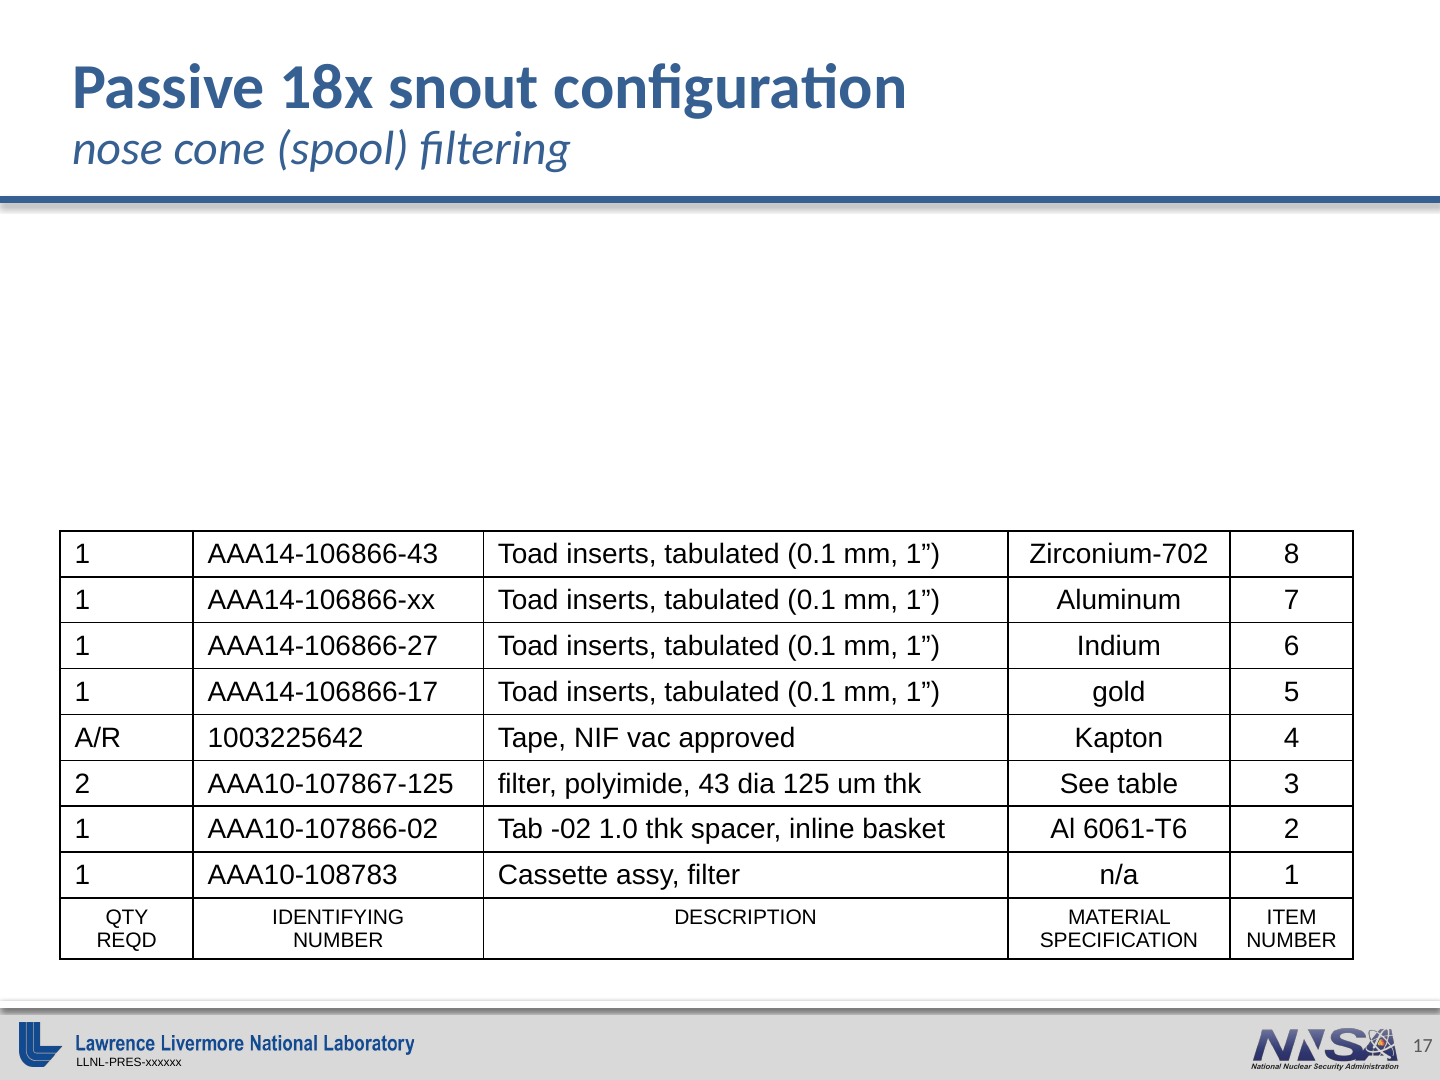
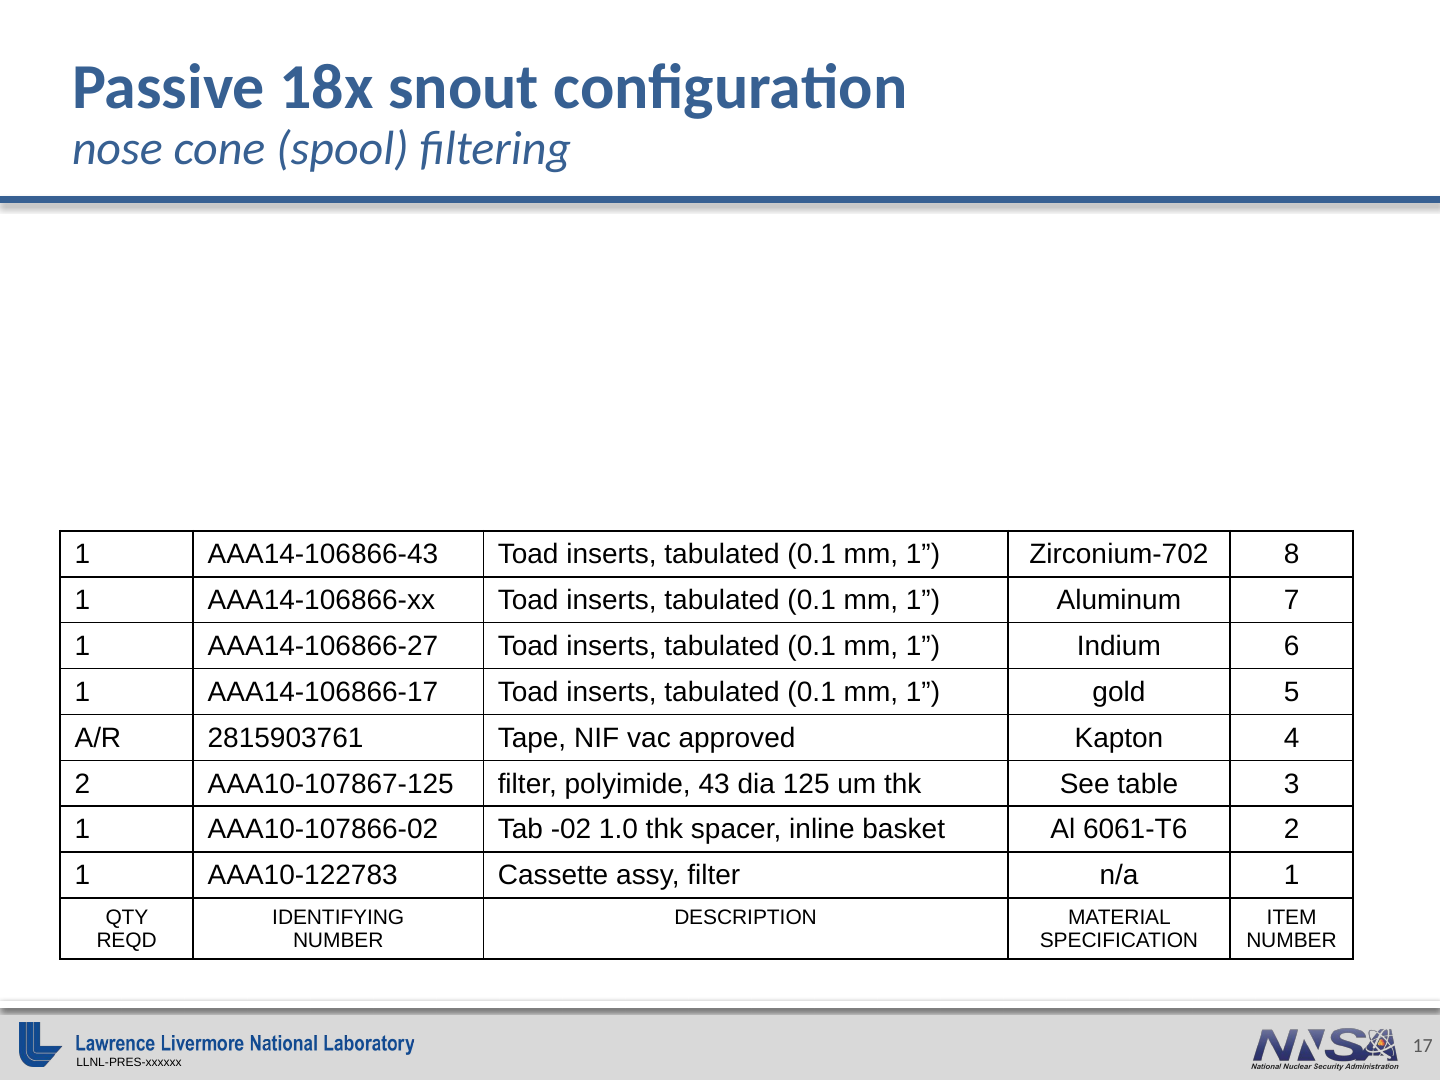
1003225642: 1003225642 -> 2815903761 (286, 738)
AAA10-108783: AAA10-108783 -> AAA10-122783 (303, 876)
